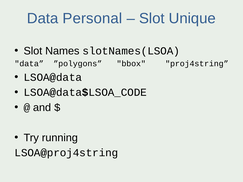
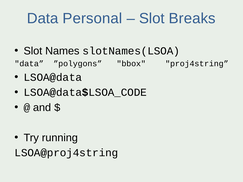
Unique: Unique -> Breaks (192, 18)
